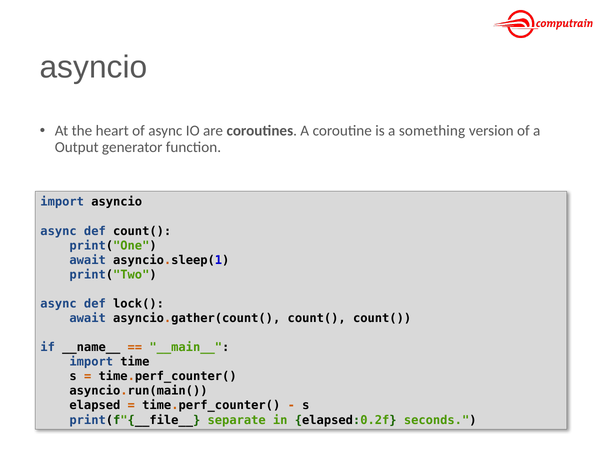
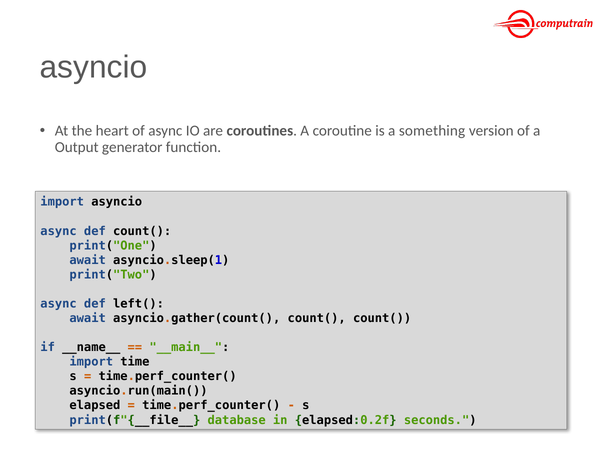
lock(: lock( -> left( (139, 304)
separate: separate -> database (237, 420)
